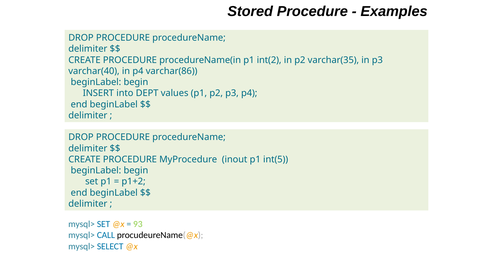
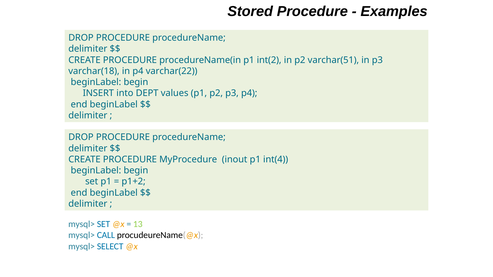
varchar(35: varchar(35 -> varchar(51 (333, 60)
varchar(40: varchar(40 -> varchar(18 (94, 71)
varchar(86: varchar(86 -> varchar(22 (172, 71)
int(5: int(5 -> int(4 (276, 160)
93: 93 -> 13 (138, 224)
